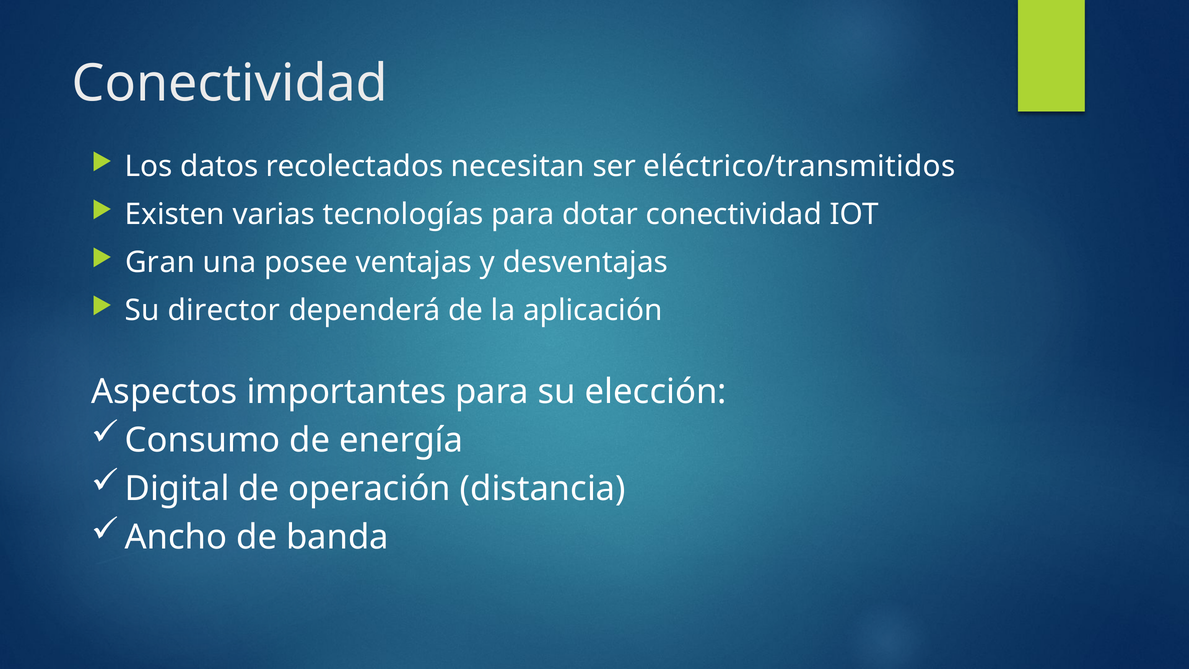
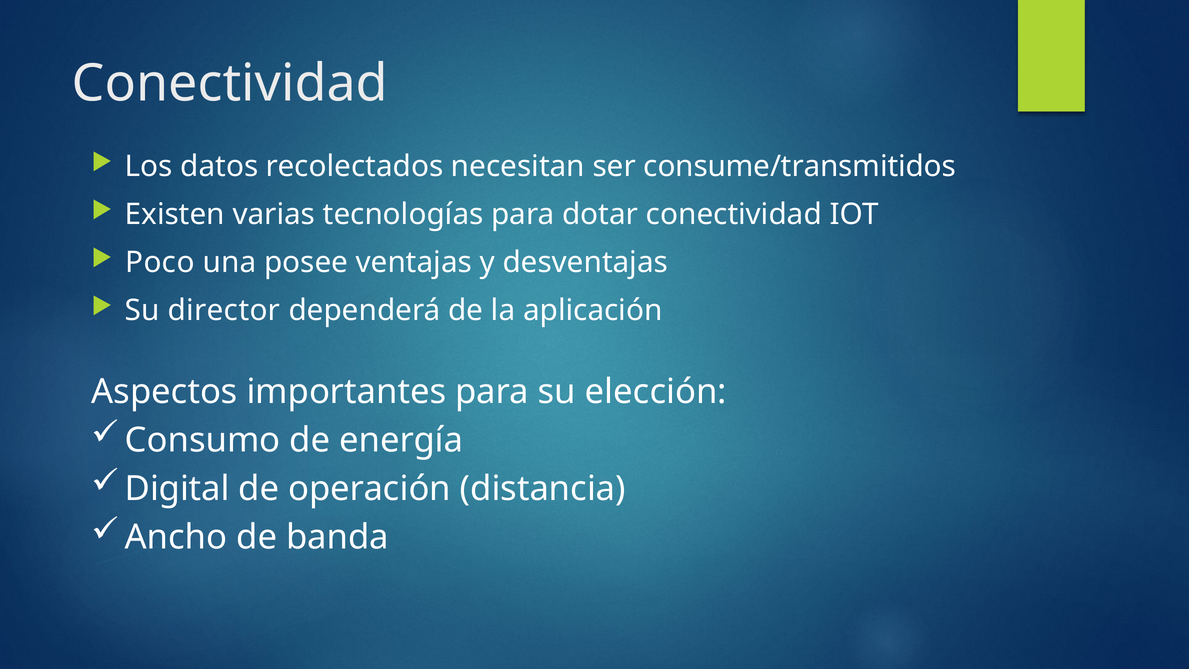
eléctrico/transmitidos: eléctrico/transmitidos -> consume/transmitidos (800, 166)
Gran: Gran -> Poco (160, 263)
